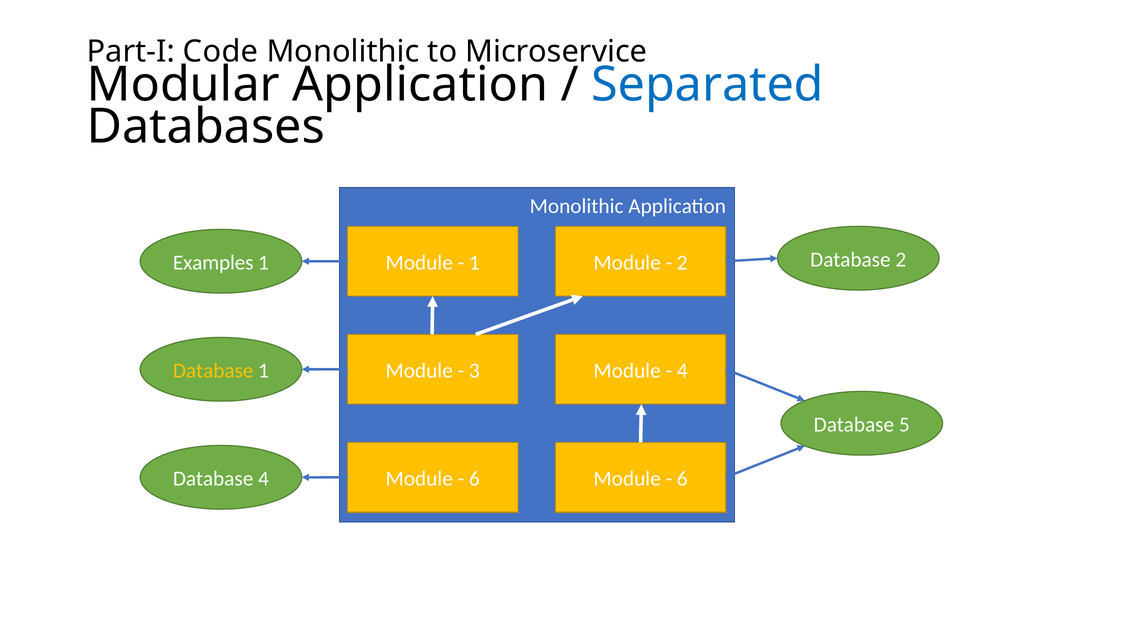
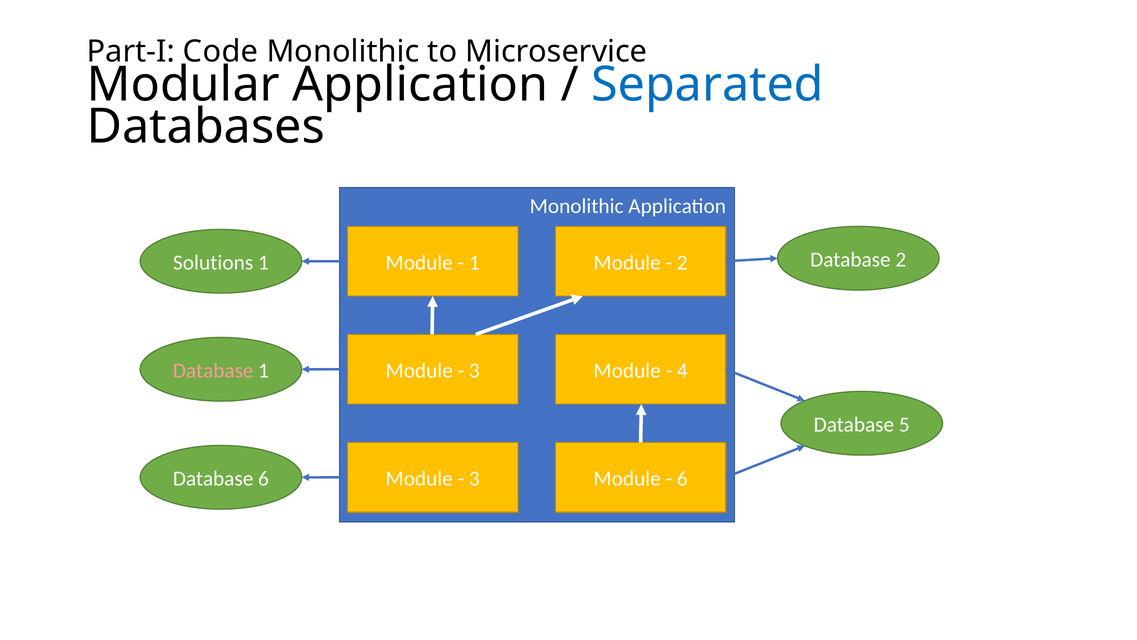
Examples: Examples -> Solutions (213, 263)
Database colour: yellow -> pink (213, 370)
Database 4: 4 -> 6 (264, 478)
6: 6 -> 3 (474, 478)
